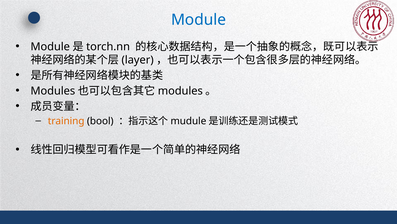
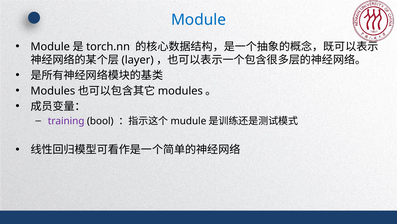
training colour: orange -> purple (66, 121)
